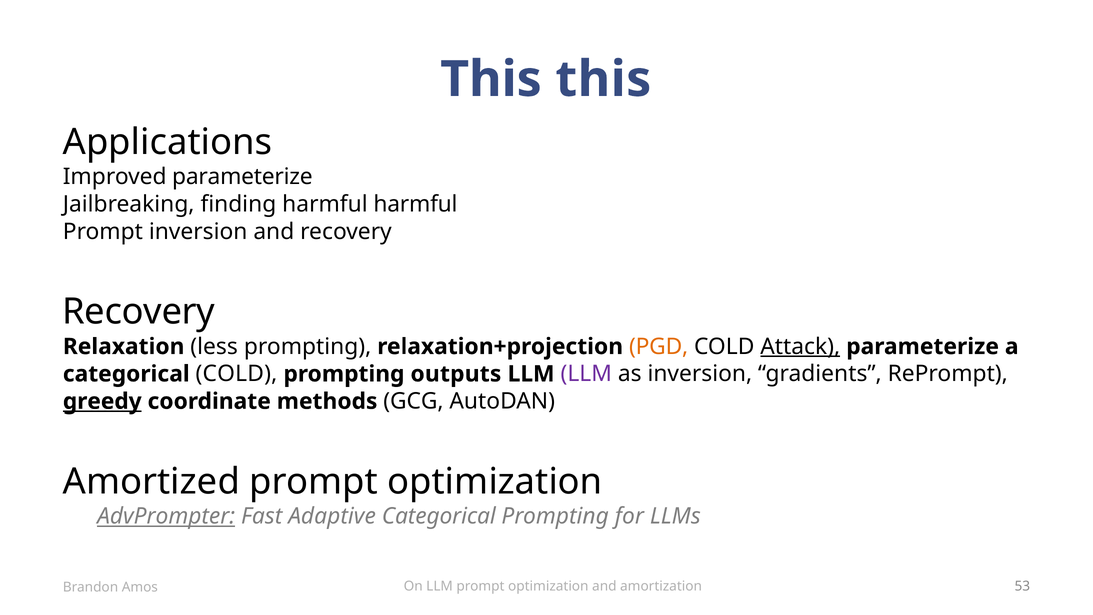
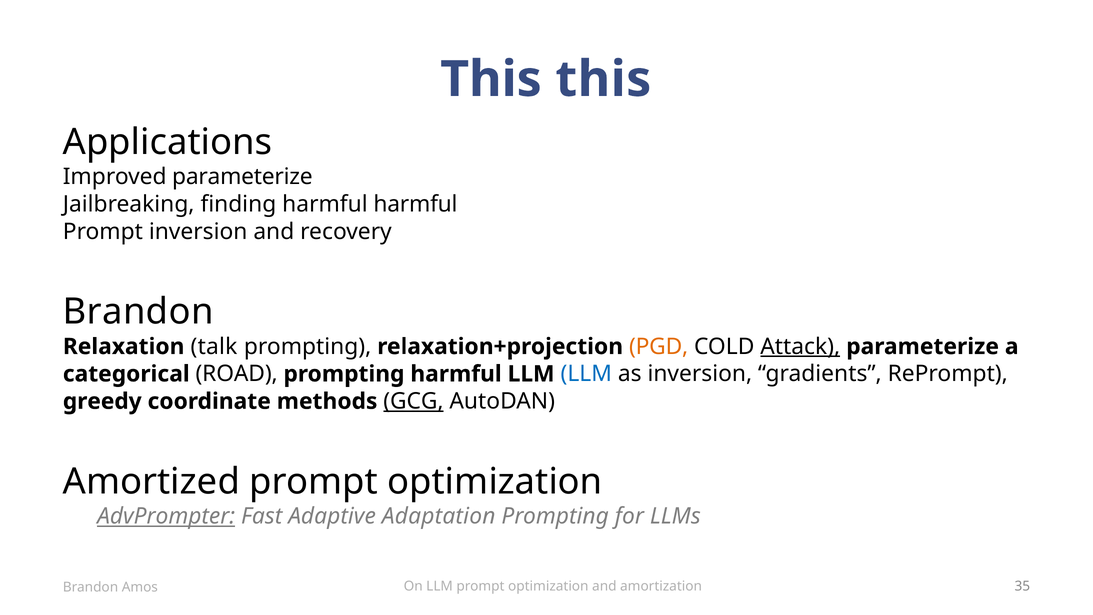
Recovery: Recovery -> Brandon (138, 312)
less: less -> talk (214, 346)
categorical COLD: COLD -> ROAD (237, 374)
prompting outputs: outputs -> harmful (456, 374)
LLM colour: purple -> blue (586, 374)
greedy underline: present -> none (102, 401)
GCG underline: none -> present (413, 401)
Adaptive Categorical: Categorical -> Adaptation (439, 516)
53: 53 -> 35 (1022, 586)
